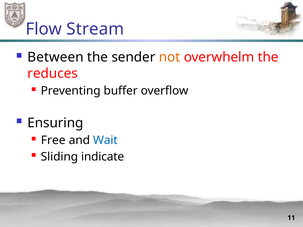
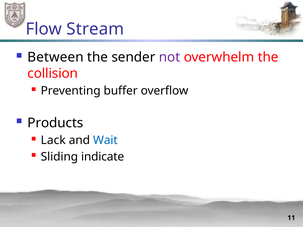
not colour: orange -> purple (170, 57)
reduces: reduces -> collision (53, 74)
Ensuring: Ensuring -> Products (55, 123)
Free: Free -> Lack (53, 140)
